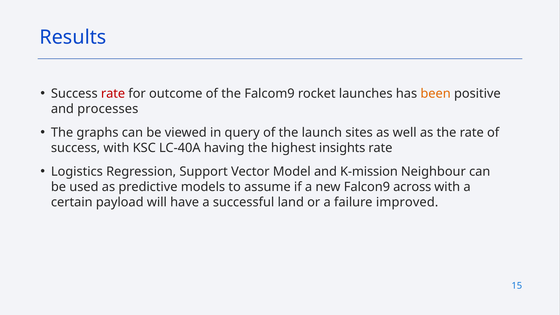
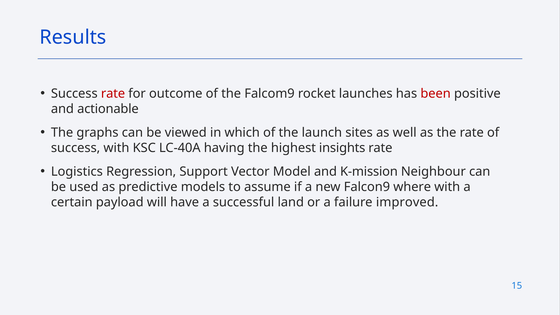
been colour: orange -> red (436, 94)
processes: processes -> actionable (108, 109)
query: query -> which (242, 133)
across: across -> where (412, 187)
